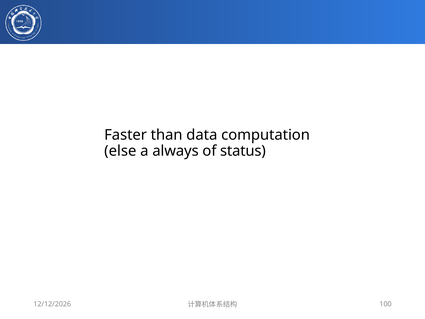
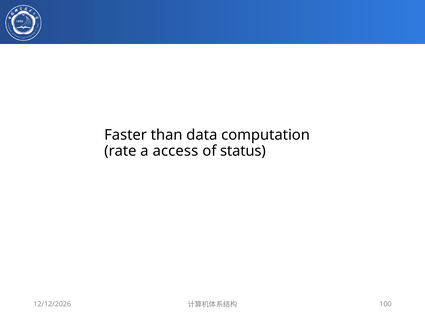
else: else -> rate (120, 151)
always: always -> access (175, 151)
